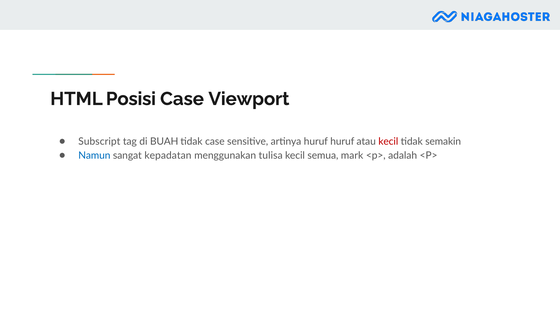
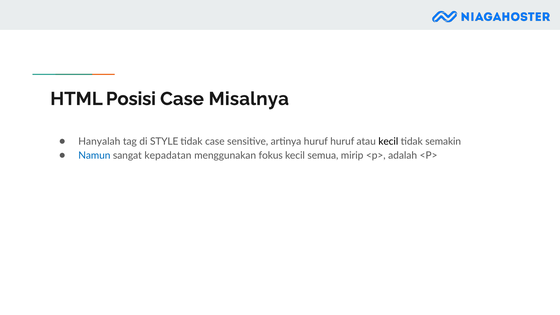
Viewport: Viewport -> Misalnya (249, 99)
Subscript: Subscript -> Hanyalah (99, 141)
BUAH: BUAH -> STYLE (164, 141)
kecil colour: red -> black (388, 141)
tulisa: tulisa -> fokus (271, 155)
mark: mark -> mirip (352, 155)
